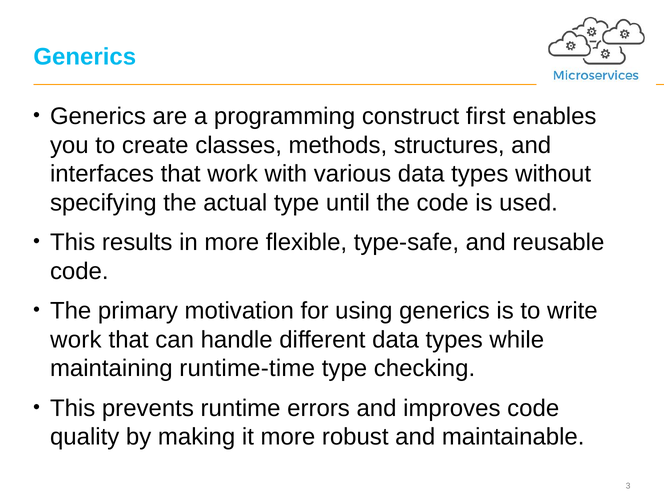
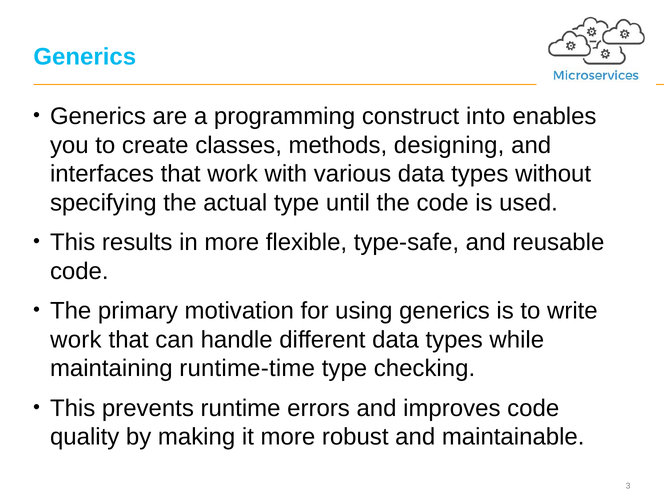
first: first -> into (486, 116)
structures: structures -> designing (449, 145)
